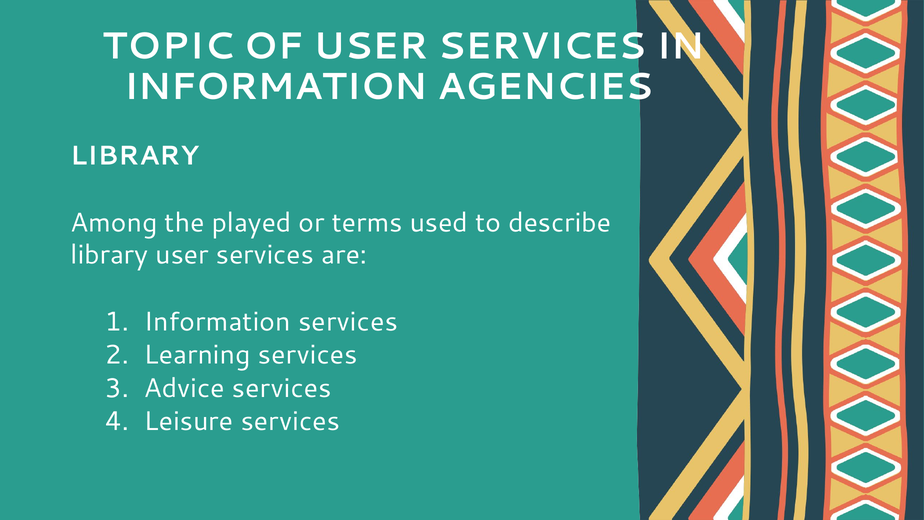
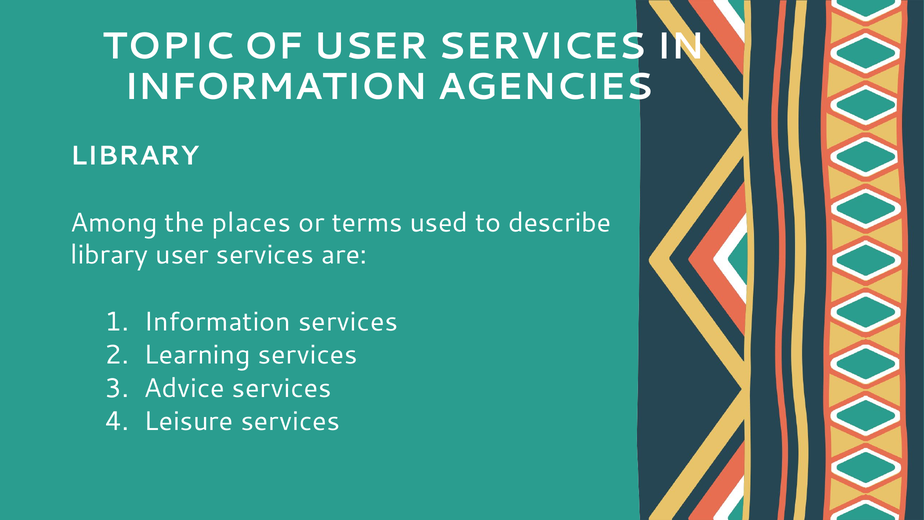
played: played -> places (251, 223)
